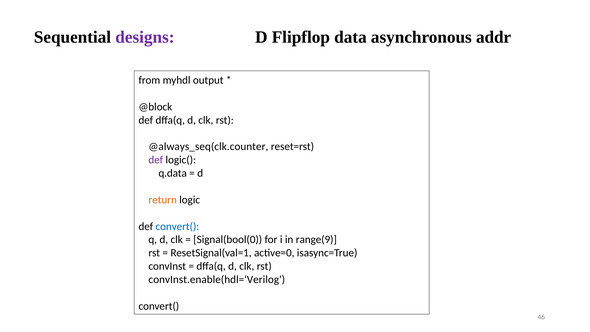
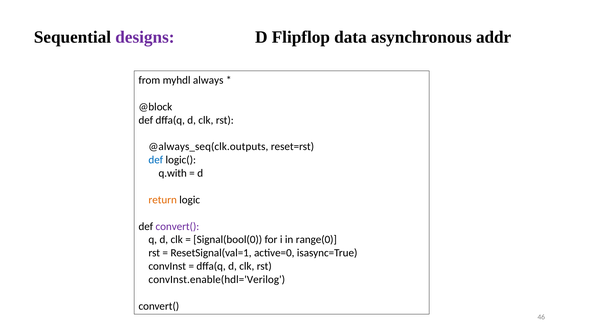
output: output -> always (208, 80)
@always_seq(clk.counter: @always_seq(clk.counter -> @always_seq(clk.outputs (208, 147)
def colour: purple -> blue (156, 160)
q.data: q.data -> q.with (173, 173)
convert( colour: blue -> purple (177, 226)
range(9: range(9 -> range(0 (316, 240)
